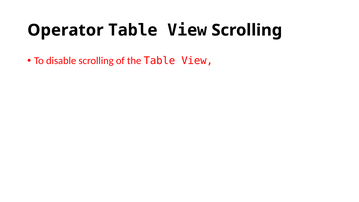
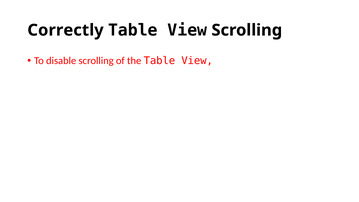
Operator: Operator -> Correctly (65, 30)
